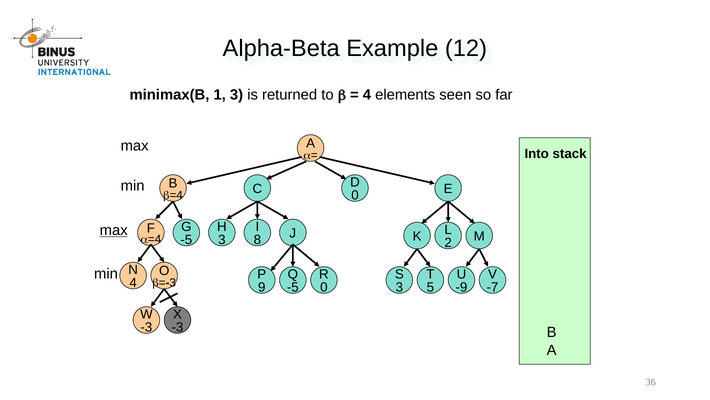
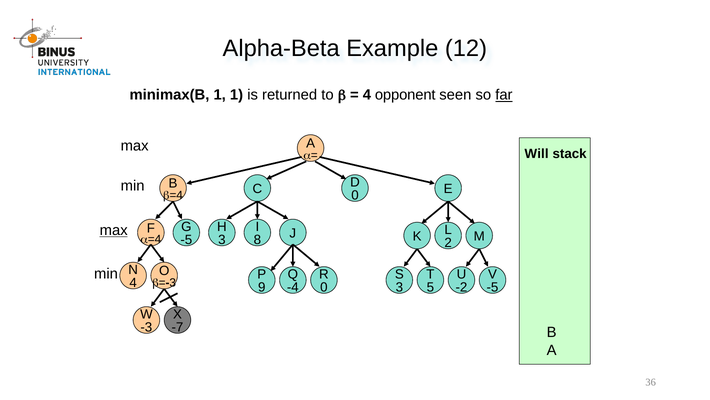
1 3: 3 -> 1 (237, 95)
elements: elements -> opponent (405, 95)
far underline: none -> present (504, 95)
Into: Into -> Will (537, 154)
-5: -5 -> -4 (293, 287)
-9: -9 -> -2 (461, 287)
-7: -7 -> -5 (492, 287)
-3: -3 -> -7 (177, 327)
